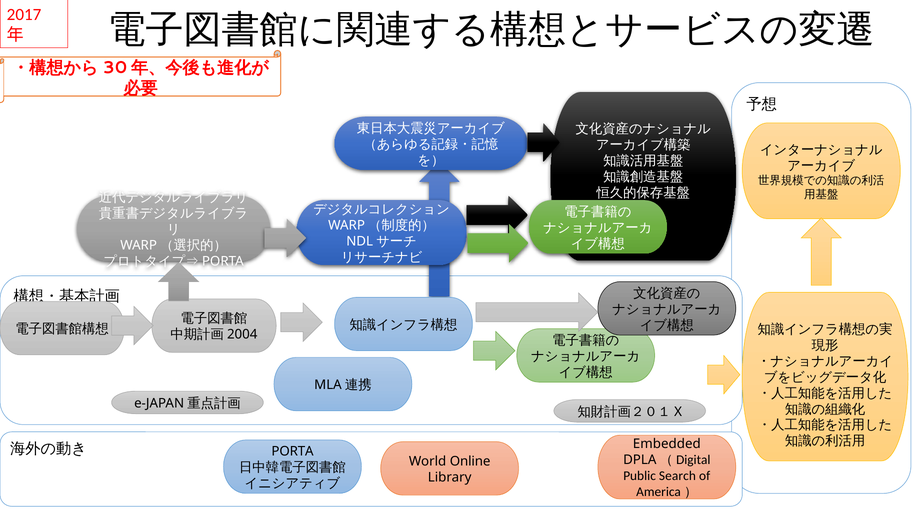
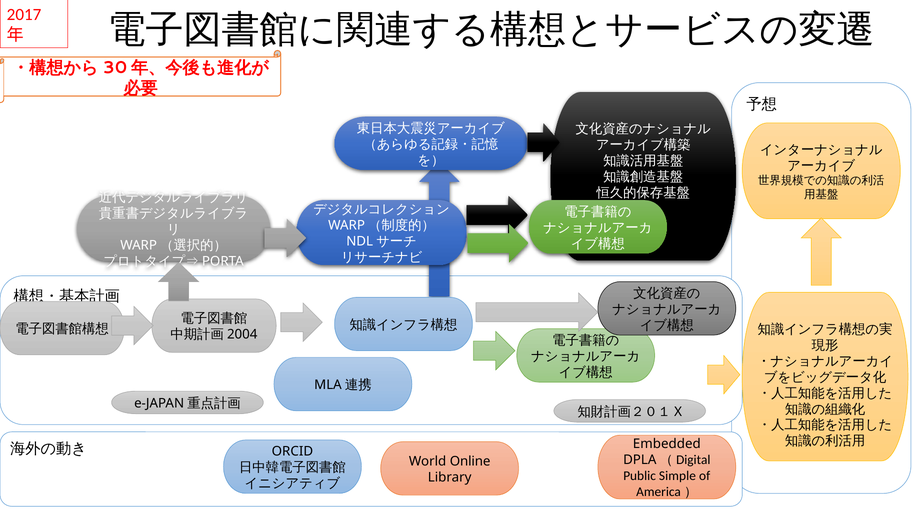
PORTA: PORTA -> ORCID (292, 452)
Search: Search -> Simple (677, 476)
